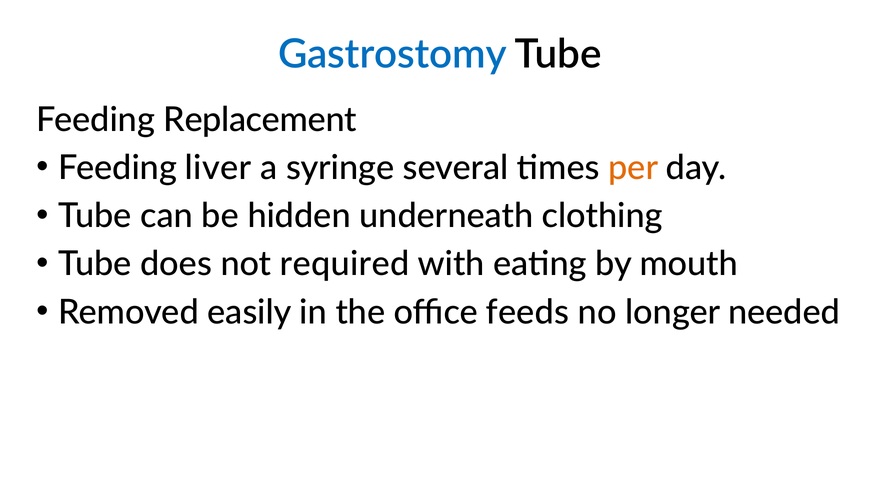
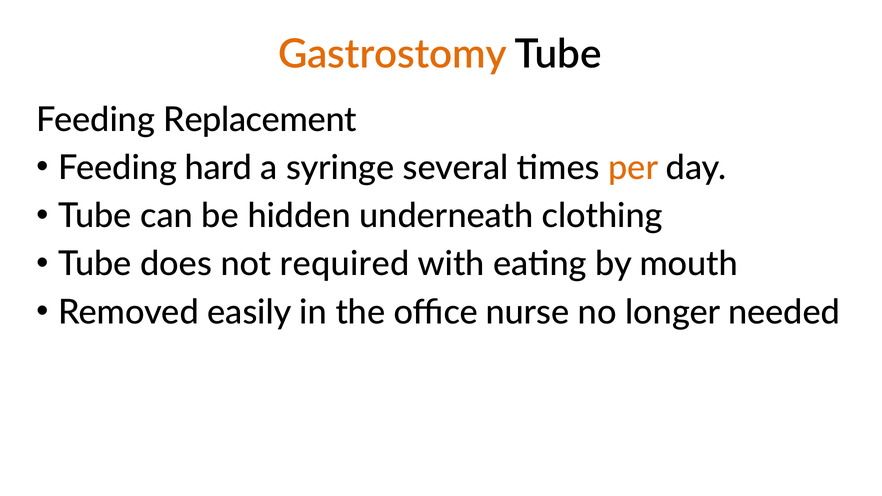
Gastrostomy colour: blue -> orange (392, 55)
liver: liver -> hard (218, 168)
feeds: feeds -> nurse (528, 312)
